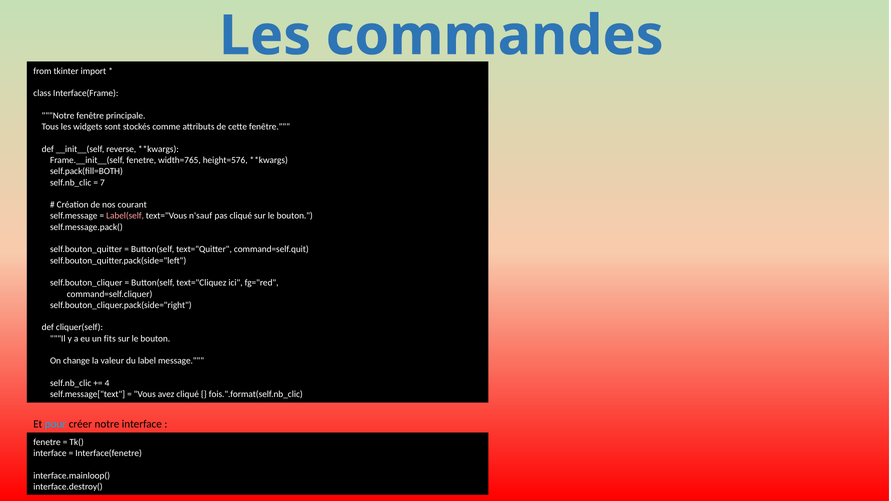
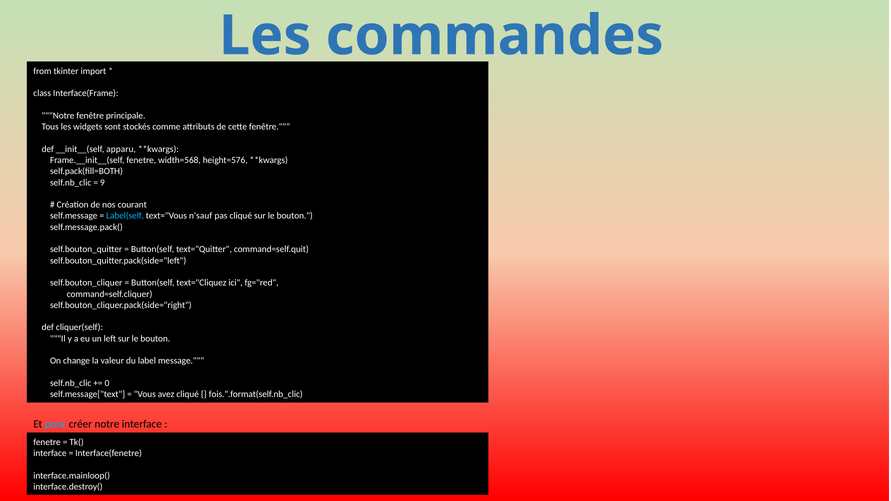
reverse: reverse -> apparu (121, 149)
width=765: width=765 -> width=568 (179, 160)
7: 7 -> 9 (102, 183)
Label(self colour: pink -> light blue (125, 216)
fits: fits -> left (110, 339)
4: 4 -> 0 (107, 383)
